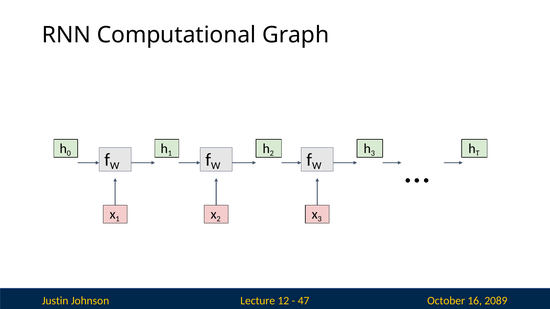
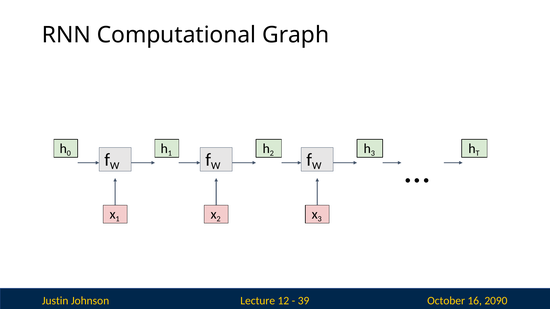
47: 47 -> 39 (304, 301)
2089: 2089 -> 2090 (496, 301)
